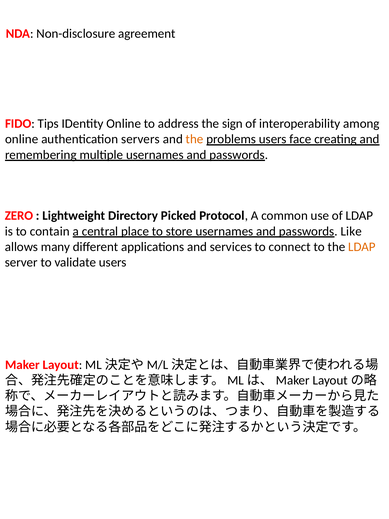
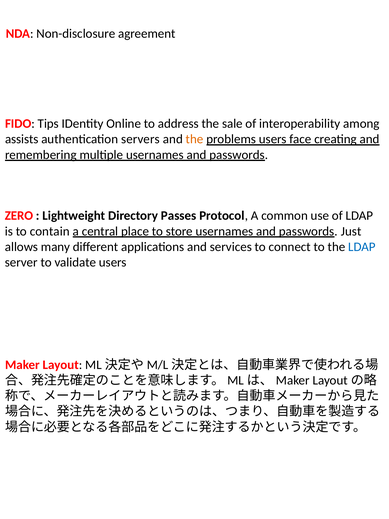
sign: sign -> sale (232, 124)
online: online -> assists (22, 139)
Picked: Picked -> Passes (179, 216)
Like: Like -> Just (351, 231)
LDAP colour: orange -> blue (362, 247)
